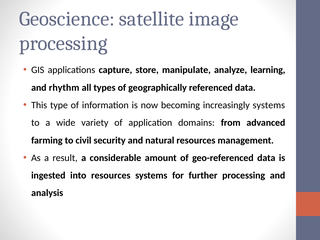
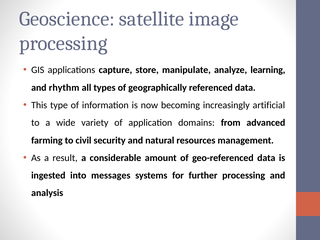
increasingly systems: systems -> artificial (269, 105)
into resources: resources -> messages (111, 175)
